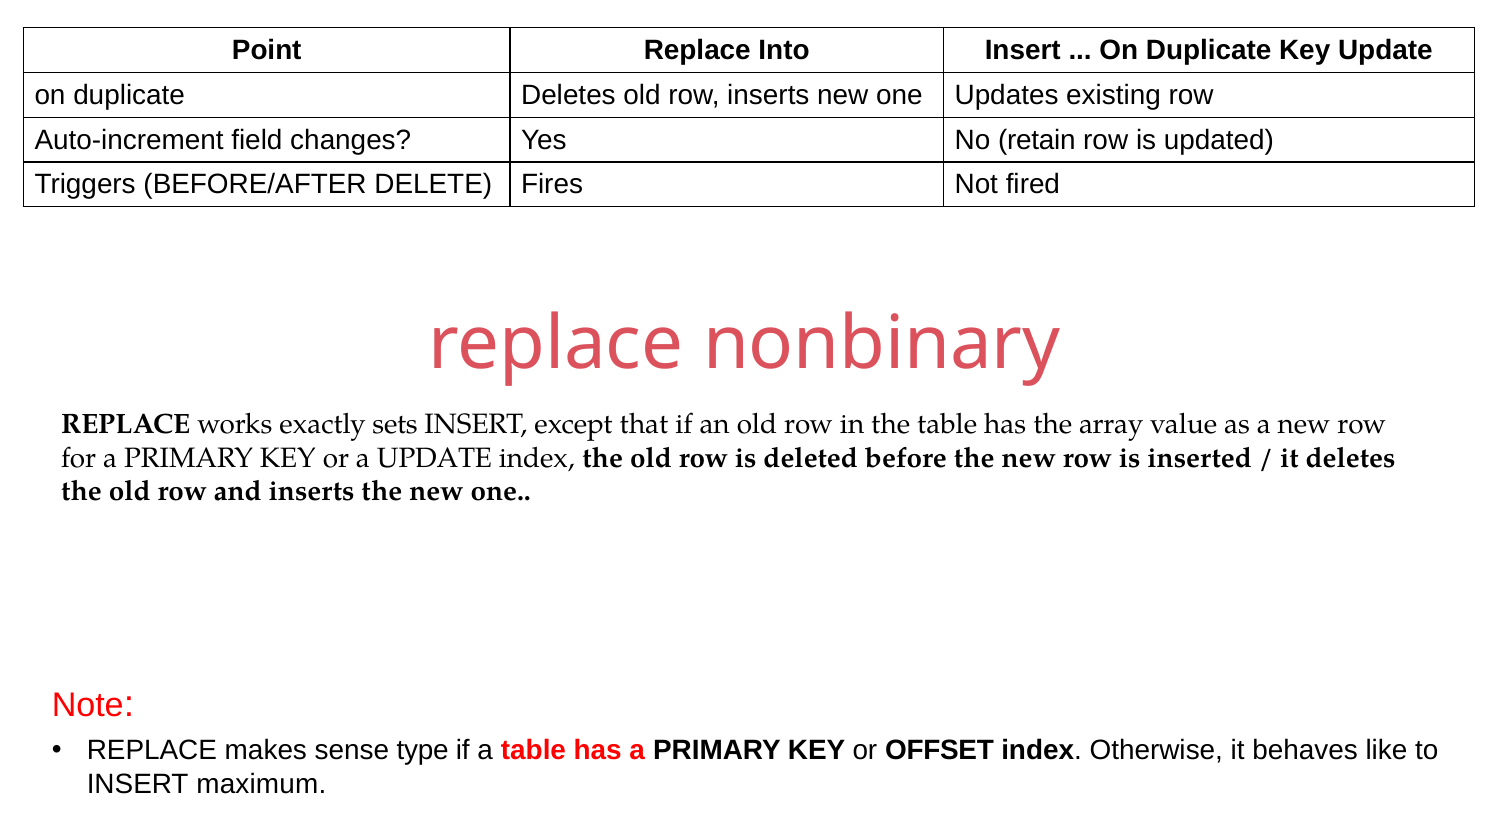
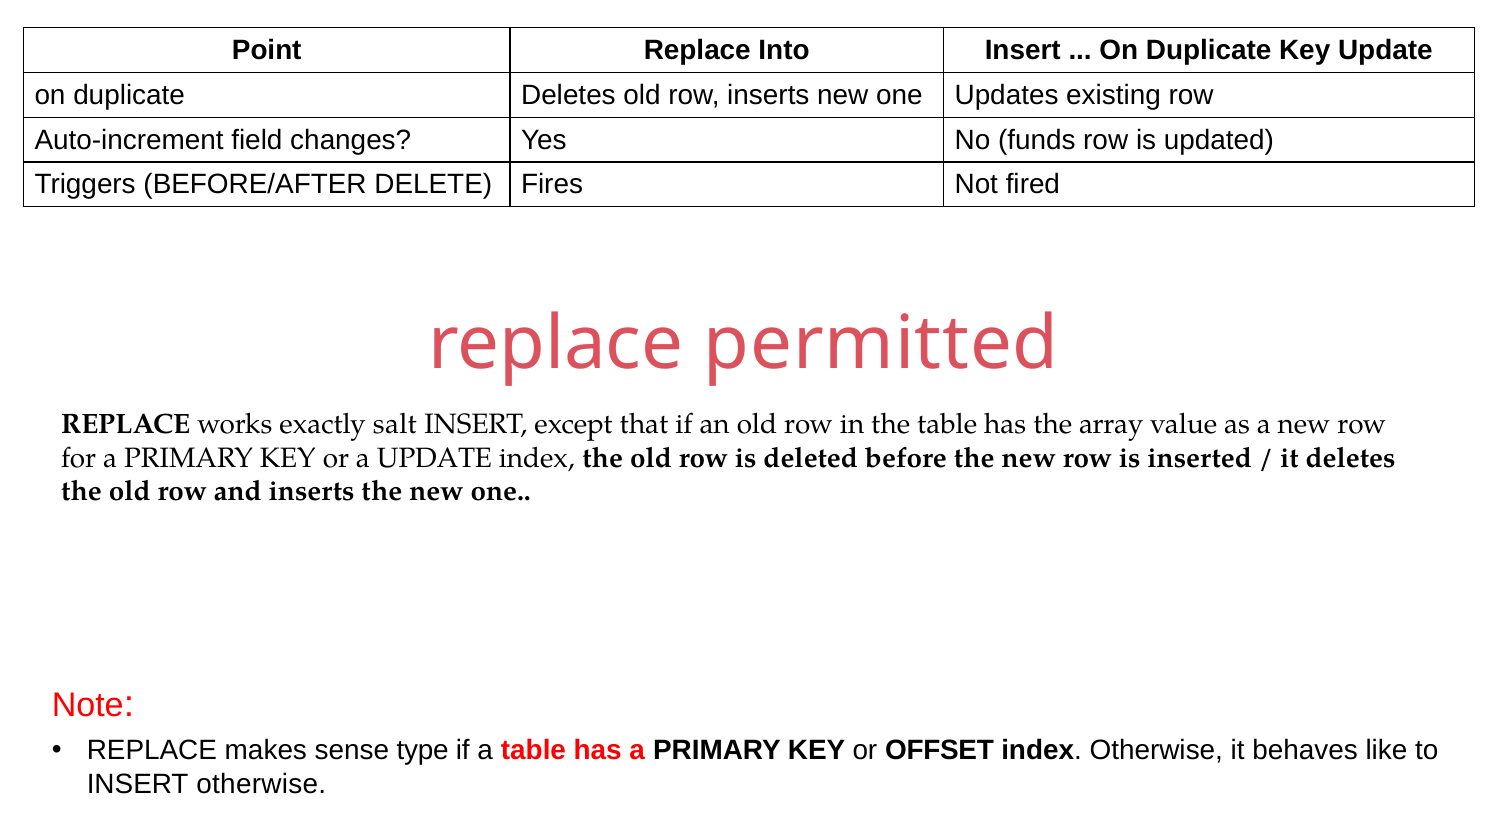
retain: retain -> funds (1037, 140)
nonbinary: nonbinary -> permitted (881, 344)
sets: sets -> salt (395, 424)
INSERT maximum: maximum -> otherwise (261, 784)
